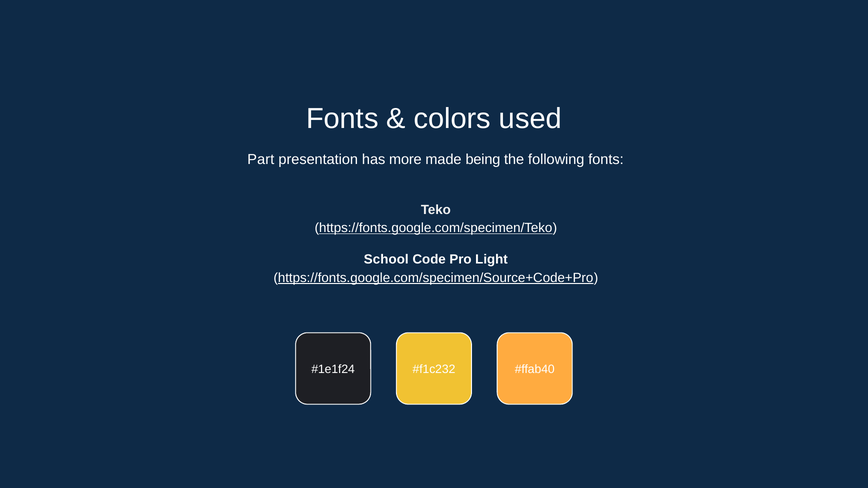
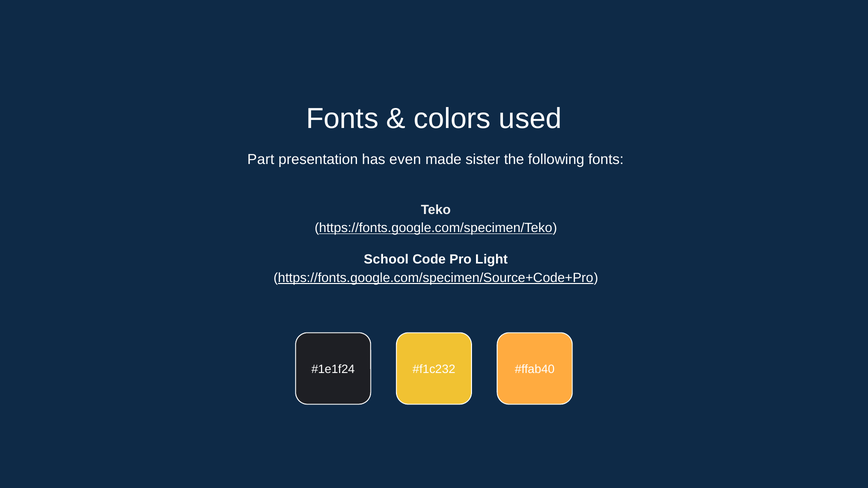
more: more -> even (405, 159)
being: being -> sister (483, 159)
